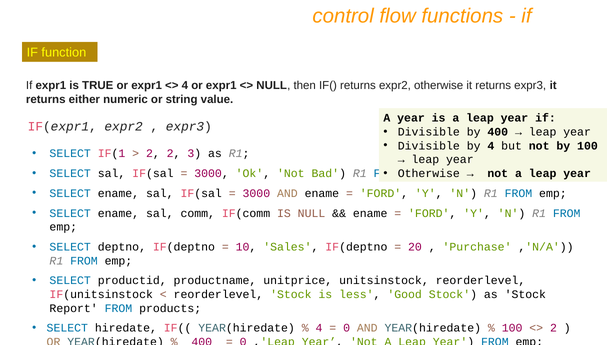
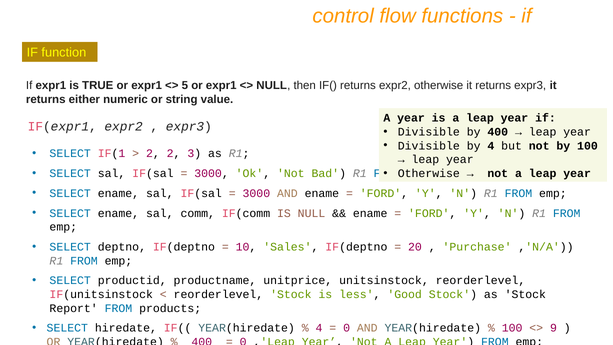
4: 4 -> 5 (185, 86)
2: 2 -> 9 (553, 328)
